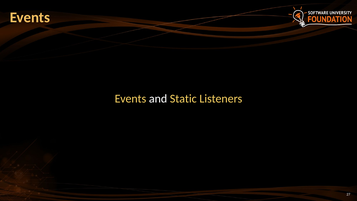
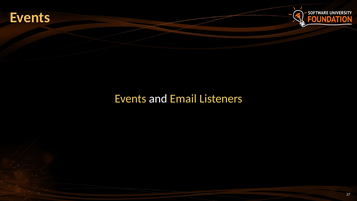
Static: Static -> Email (183, 99)
